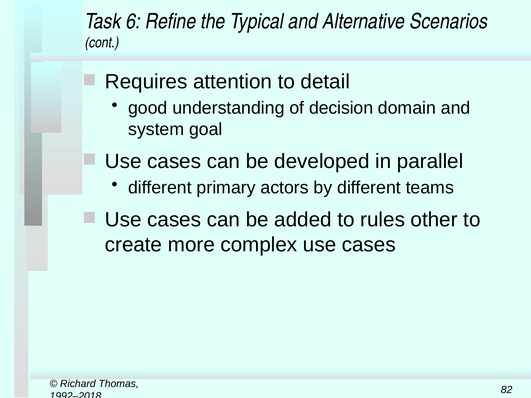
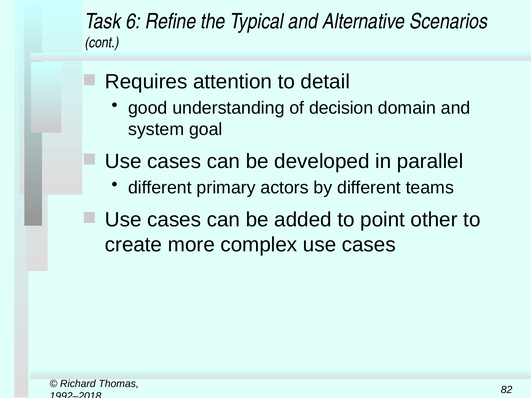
rules: rules -> point (383, 220)
